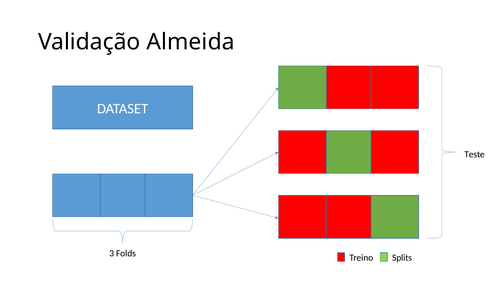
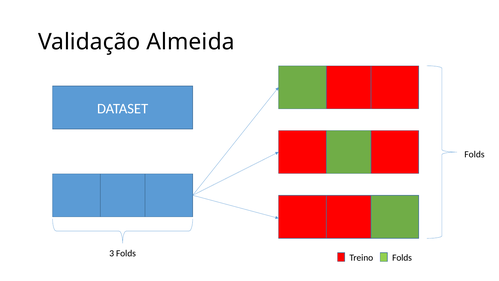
Teste: Teste -> Folds (474, 154)
Treino Splits: Splits -> Folds (402, 257)
